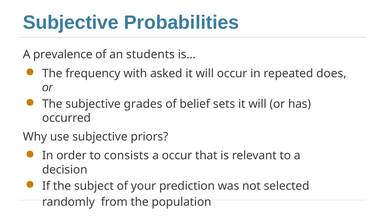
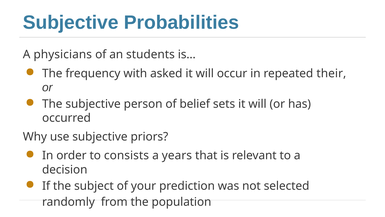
prevalence: prevalence -> physicians (63, 54)
does: does -> their (331, 73)
grades: grades -> person (143, 104)
a occur: occur -> years (177, 155)
